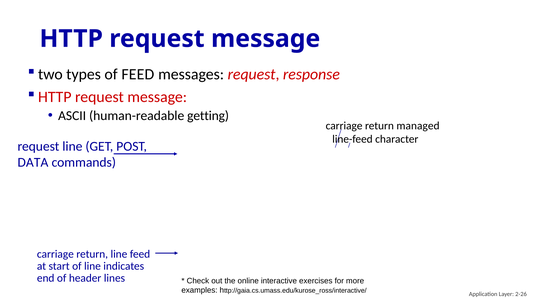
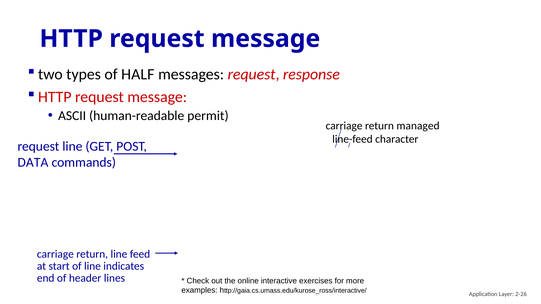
of FEED: FEED -> HALF (138, 75)
getting: getting -> permit (208, 116)
